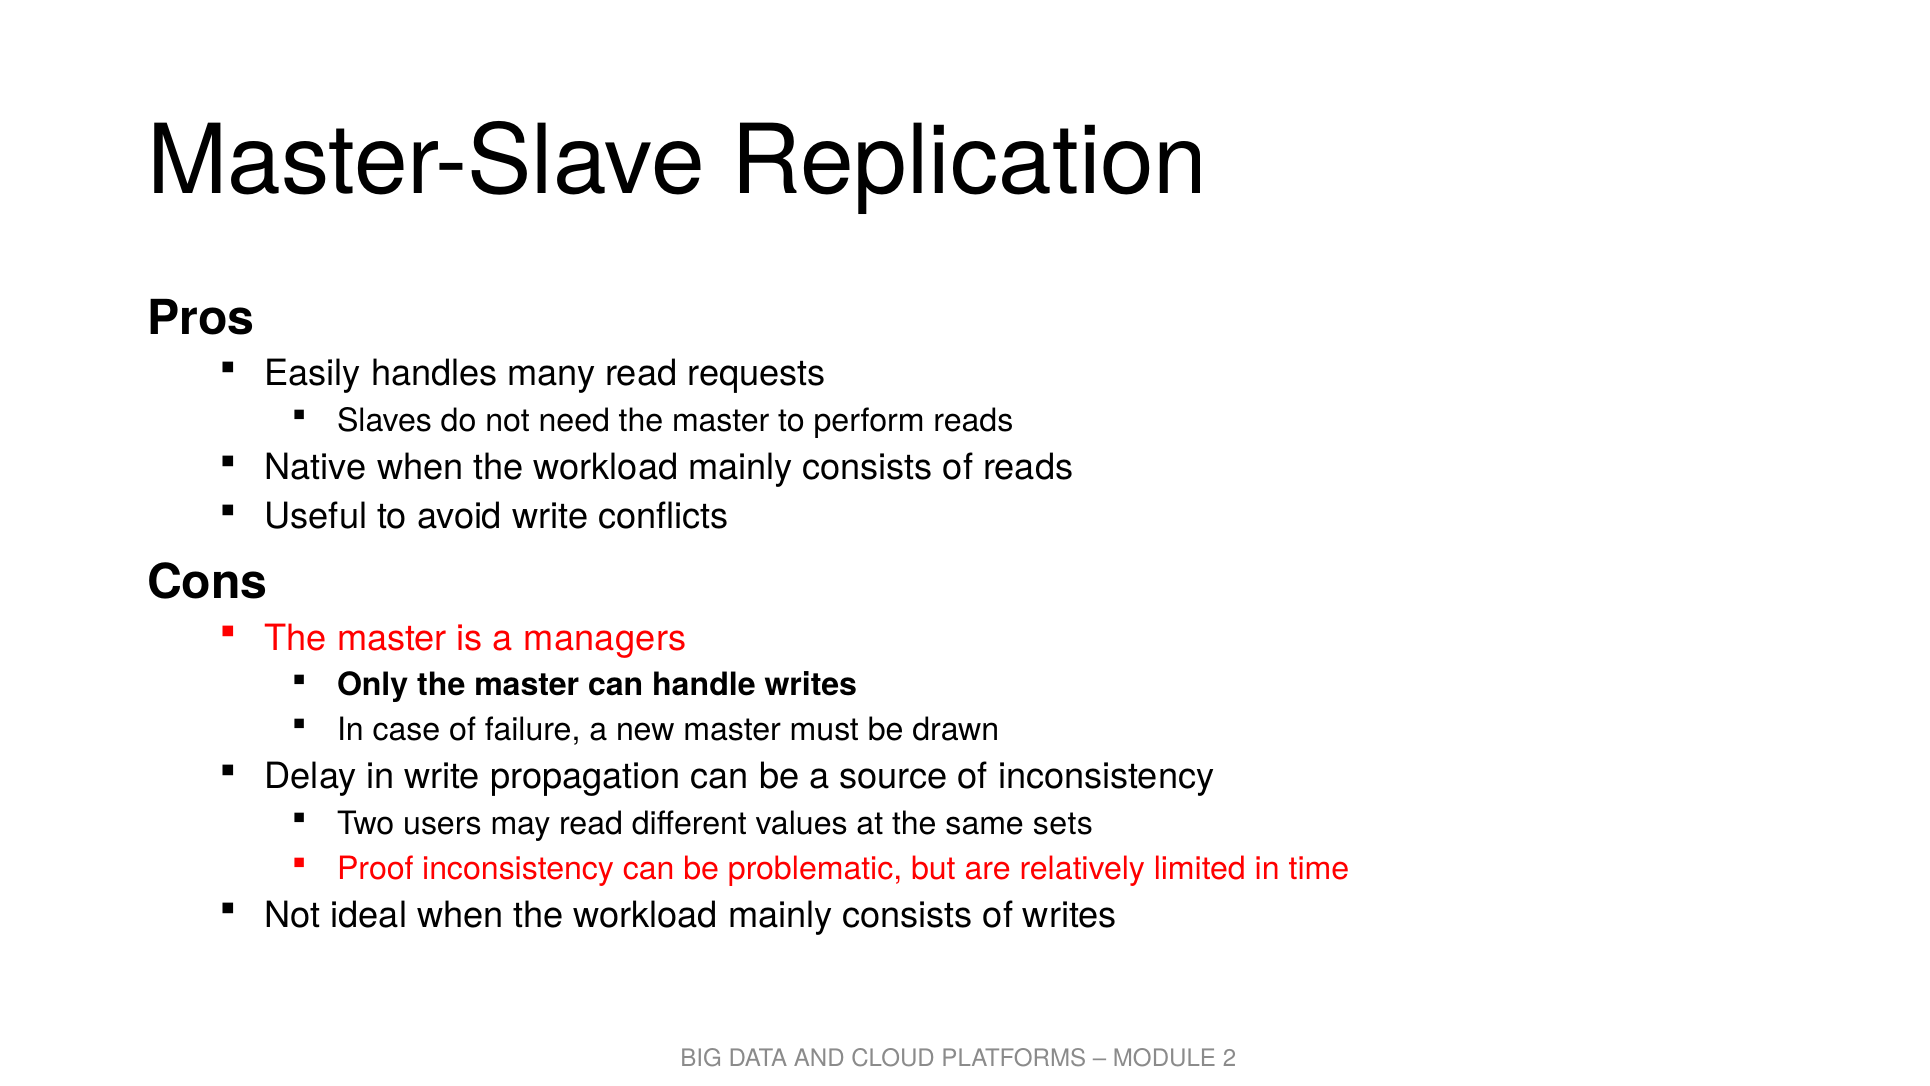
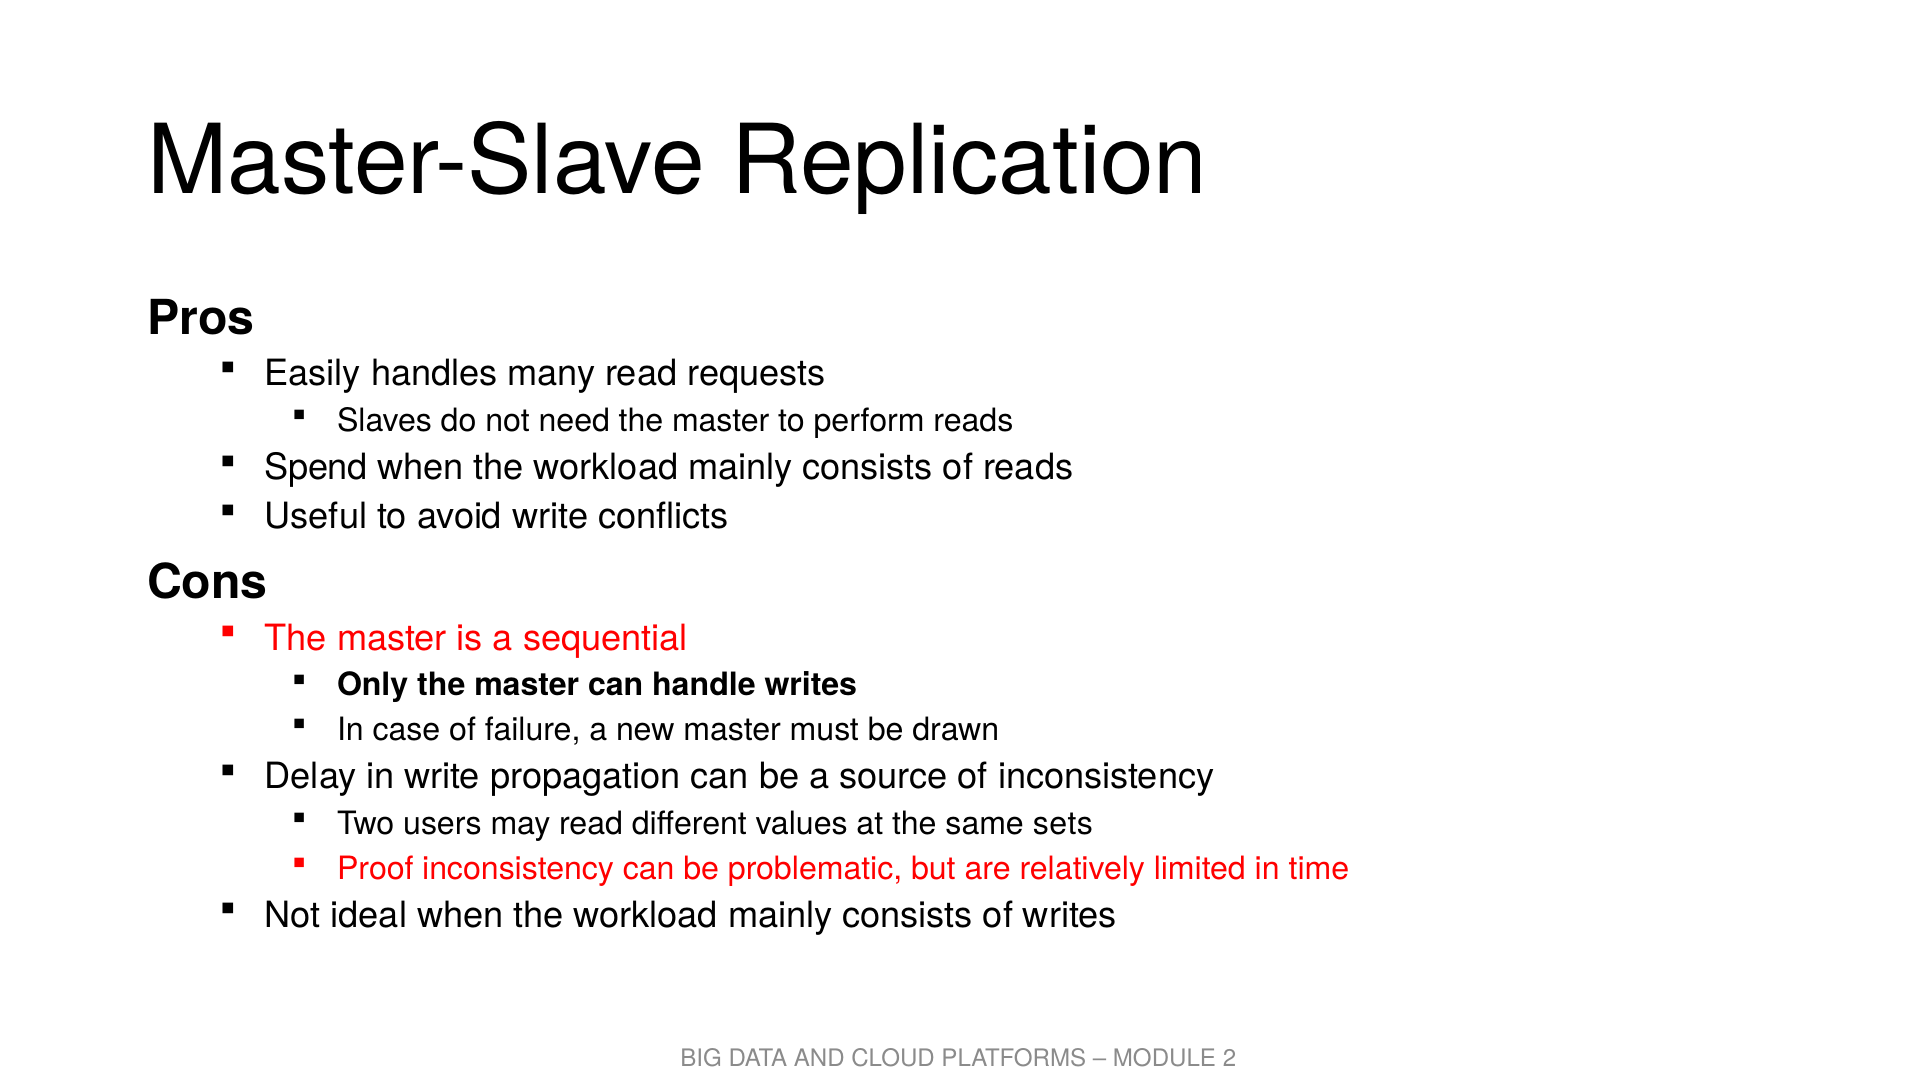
Native: Native -> Spend (316, 468)
managers: managers -> sequential (605, 638)
